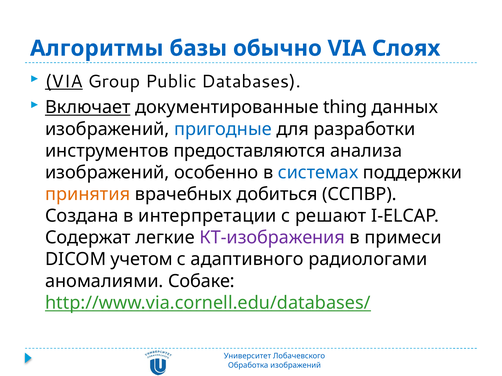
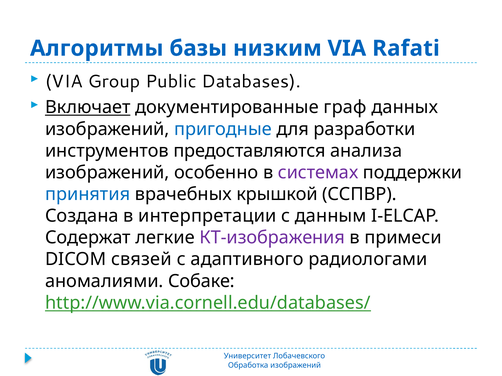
обычно: обычно -> низким (277, 48)
Слоях: Слоях -> Rafati (406, 48)
VIA underline: present -> none (64, 82)
thing: thing -> граф (345, 107)
системах colour: blue -> purple (318, 173)
принятия colour: orange -> blue (88, 194)
добиться: добиться -> крышкой (277, 194)
решают: решают -> данным (331, 216)
учетом: учетом -> связей (141, 260)
